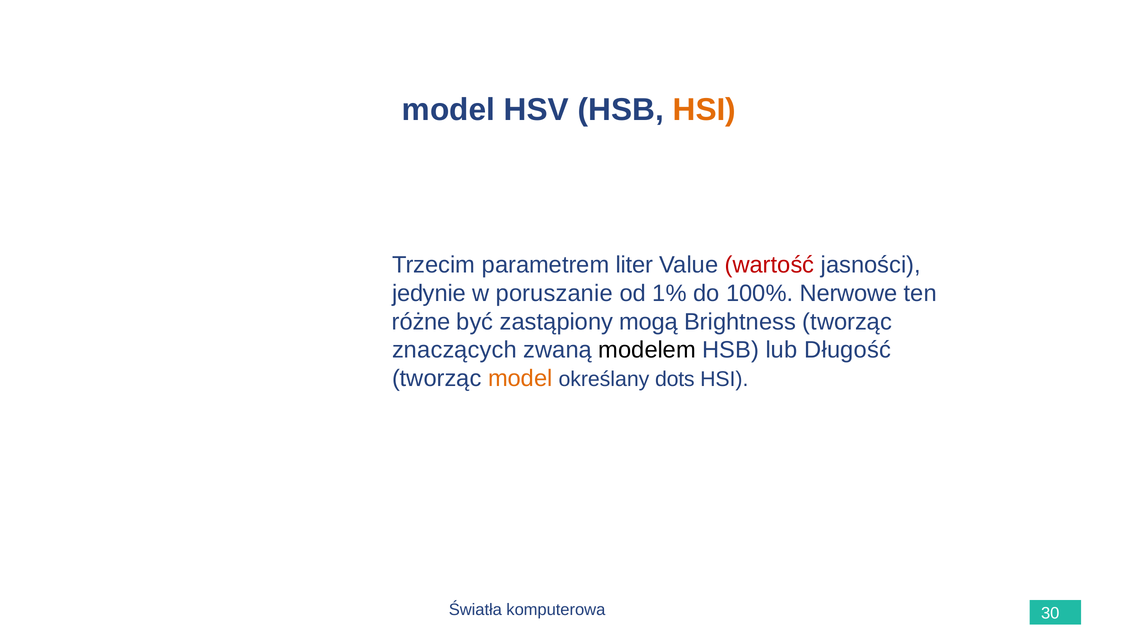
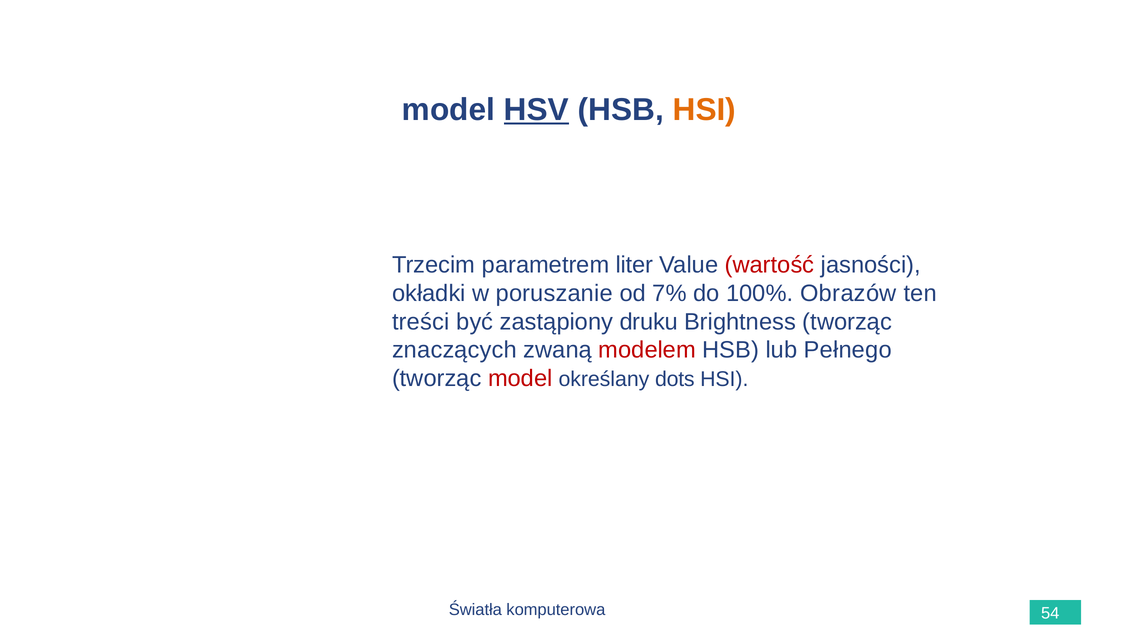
HSV underline: none -> present (536, 110)
jedynie: jedynie -> okładki (429, 293)
1%: 1% -> 7% (670, 293)
Nerwowe: Nerwowe -> Obrazów (848, 293)
różne: różne -> treści (421, 322)
mogą: mogą -> druku (649, 322)
modelem colour: black -> red (647, 350)
Długość: Długość -> Pełnego (848, 350)
model colour: orange -> red (520, 379)
30: 30 -> 54 (1050, 614)
